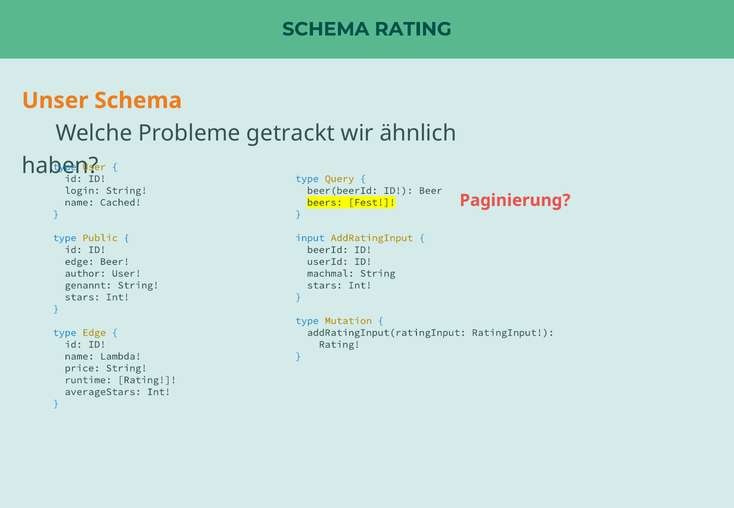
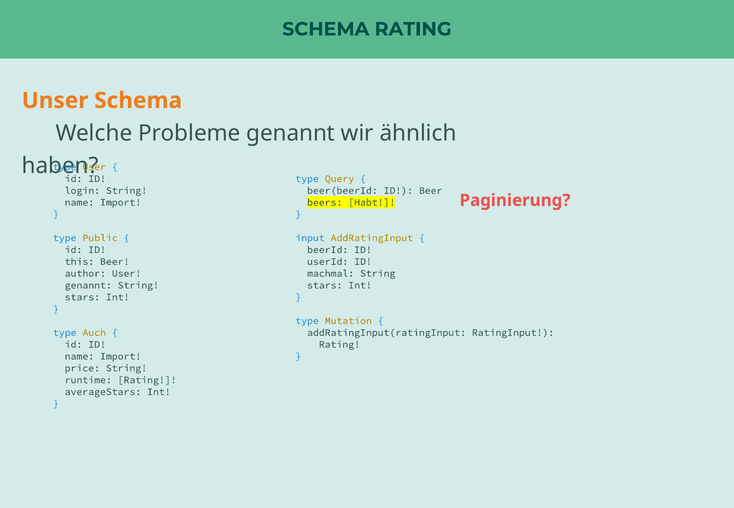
Probleme getrackt: getrackt -> genannt (291, 133)
Cached: Cached -> Import (121, 202)
Fest: Fest -> Habt (372, 202)
edge: edge -> this (79, 262)
type Edge: Edge -> Auch (94, 333)
Lambda: Lambda -> Import (121, 356)
